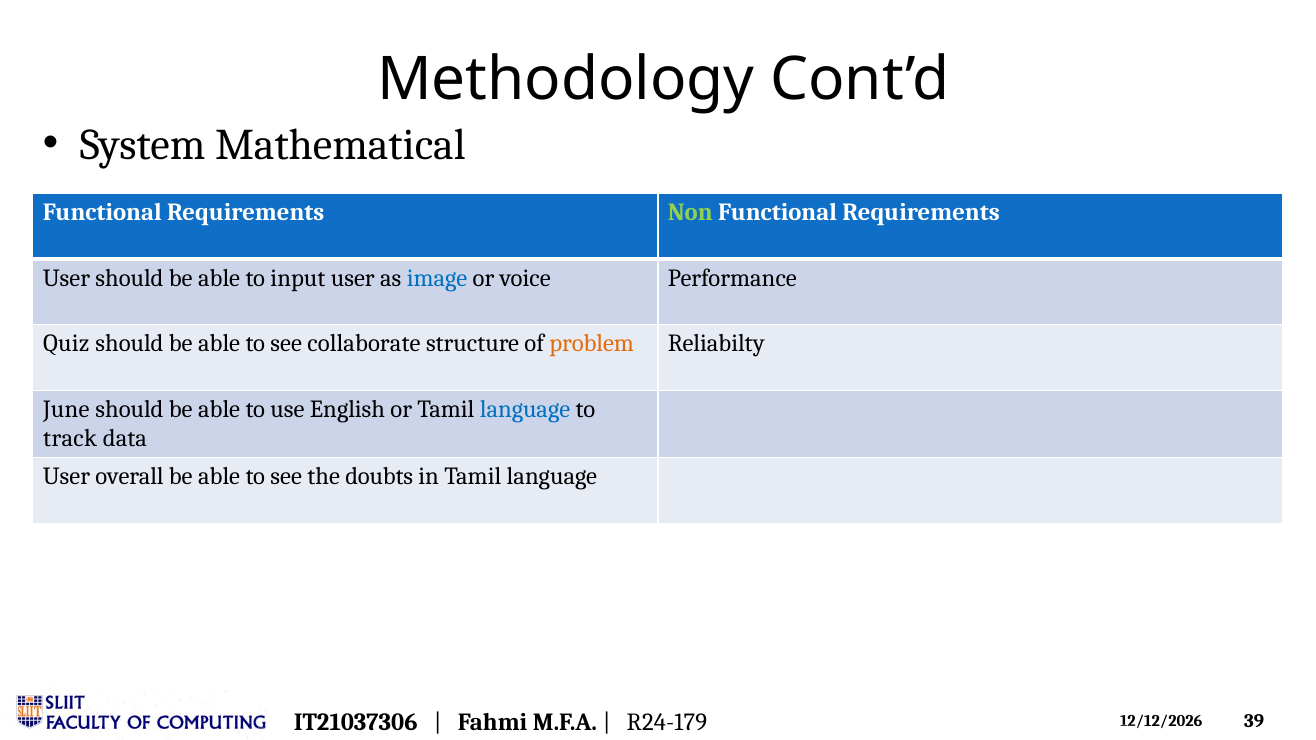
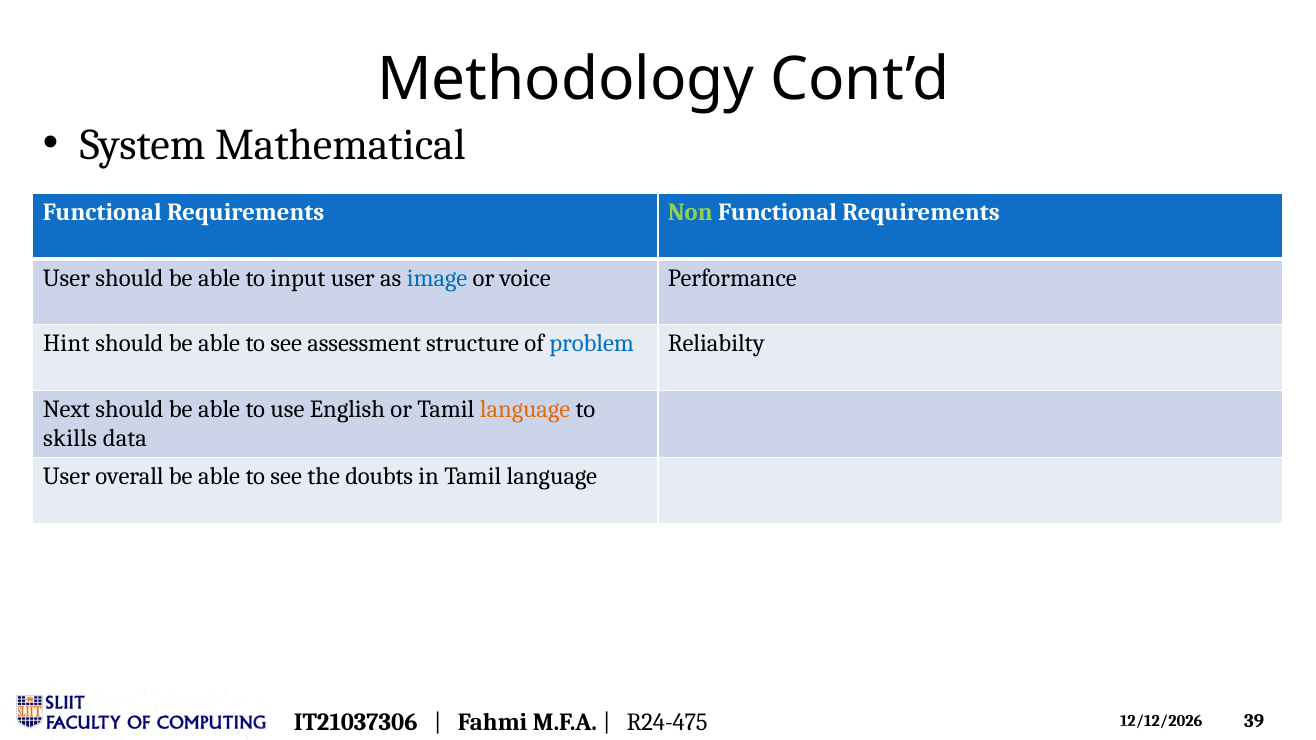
Quiz: Quiz -> Hint (66, 344)
collaborate: collaborate -> assessment (364, 344)
problem colour: orange -> blue (592, 344)
June: June -> Next (66, 410)
language colour: blue -> orange (525, 410)
track: track -> skills (70, 438)
R24-179: R24-179 -> R24-475 (667, 722)
